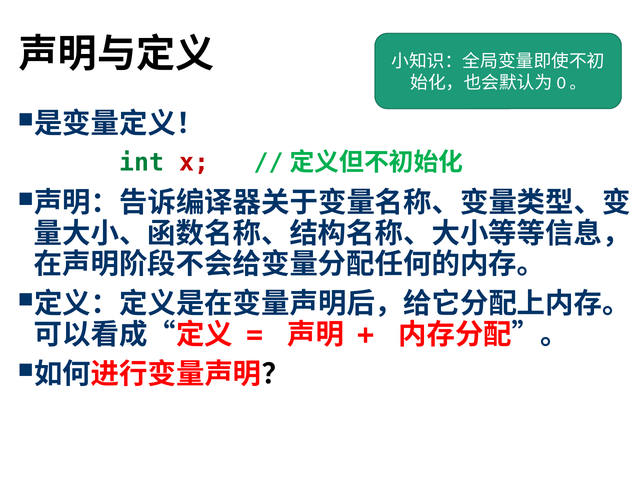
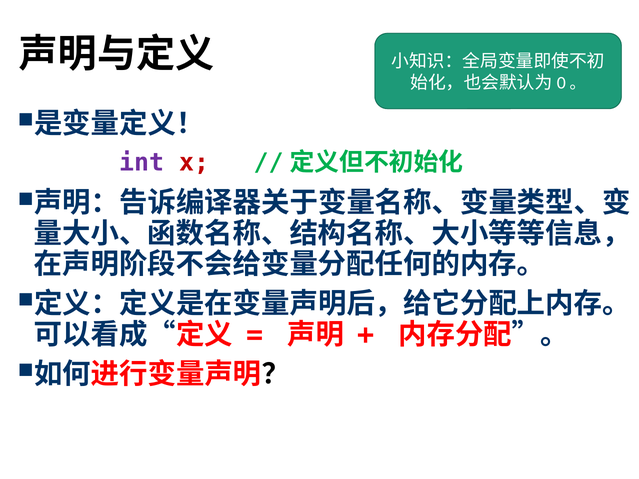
int colour: green -> purple (142, 162)
